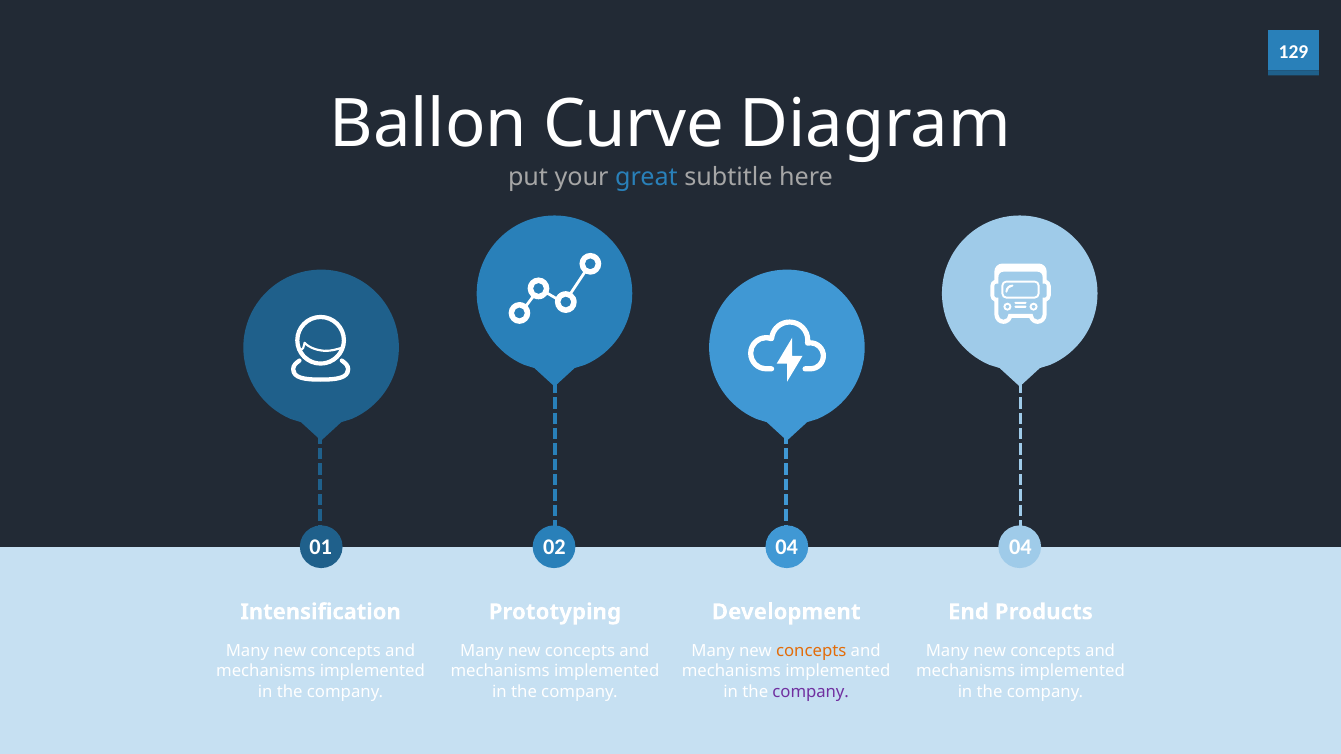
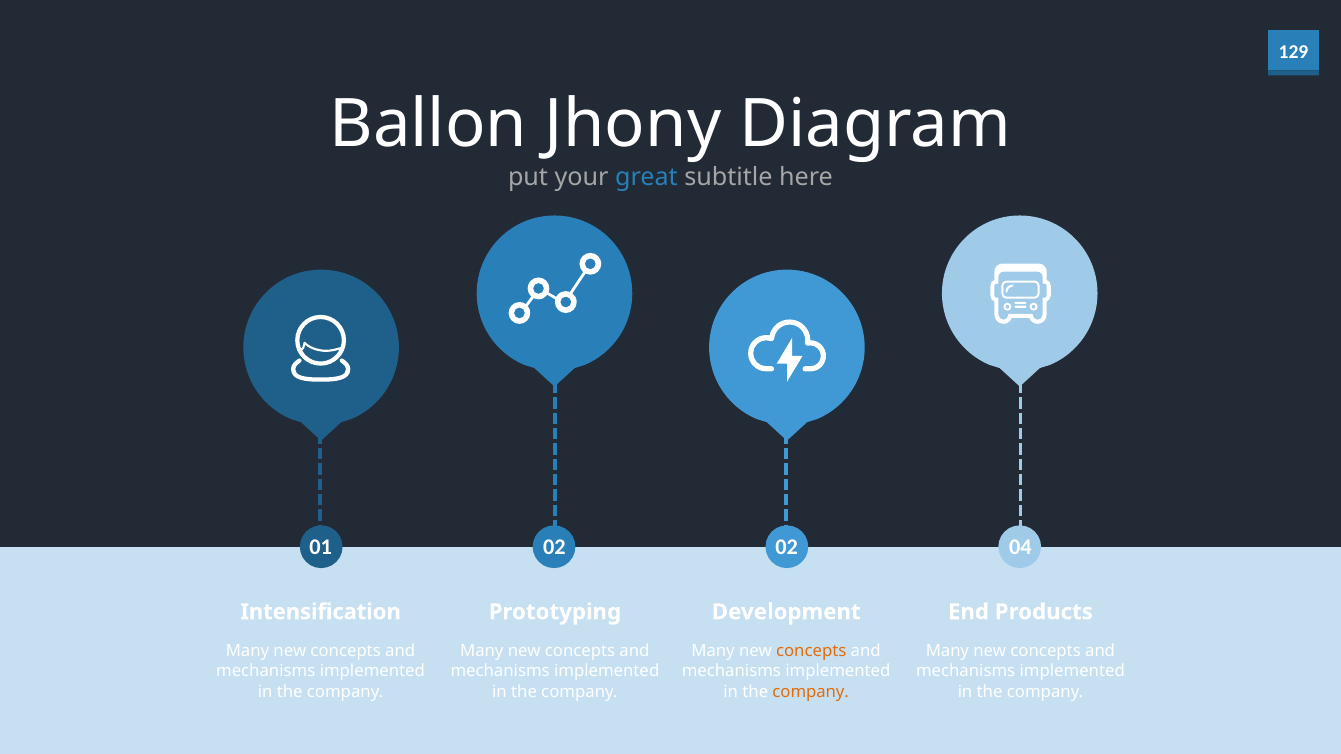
Curve: Curve -> Jhony (633, 125)
02 04: 04 -> 02 (787, 548)
company colour: purple -> orange (811, 692)
